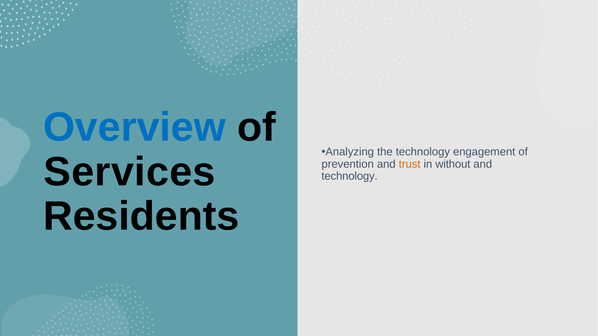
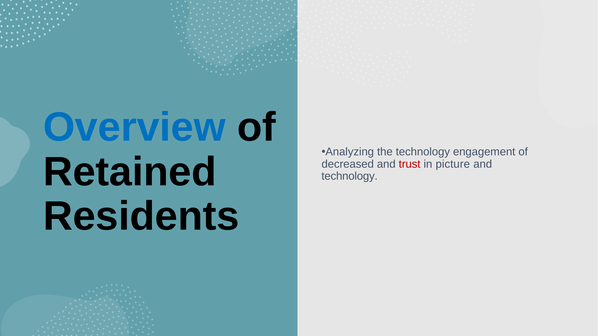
Services: Services -> Retained (130, 172)
prevention: prevention -> decreased (348, 164)
trust colour: orange -> red (410, 164)
without: without -> picture (453, 164)
